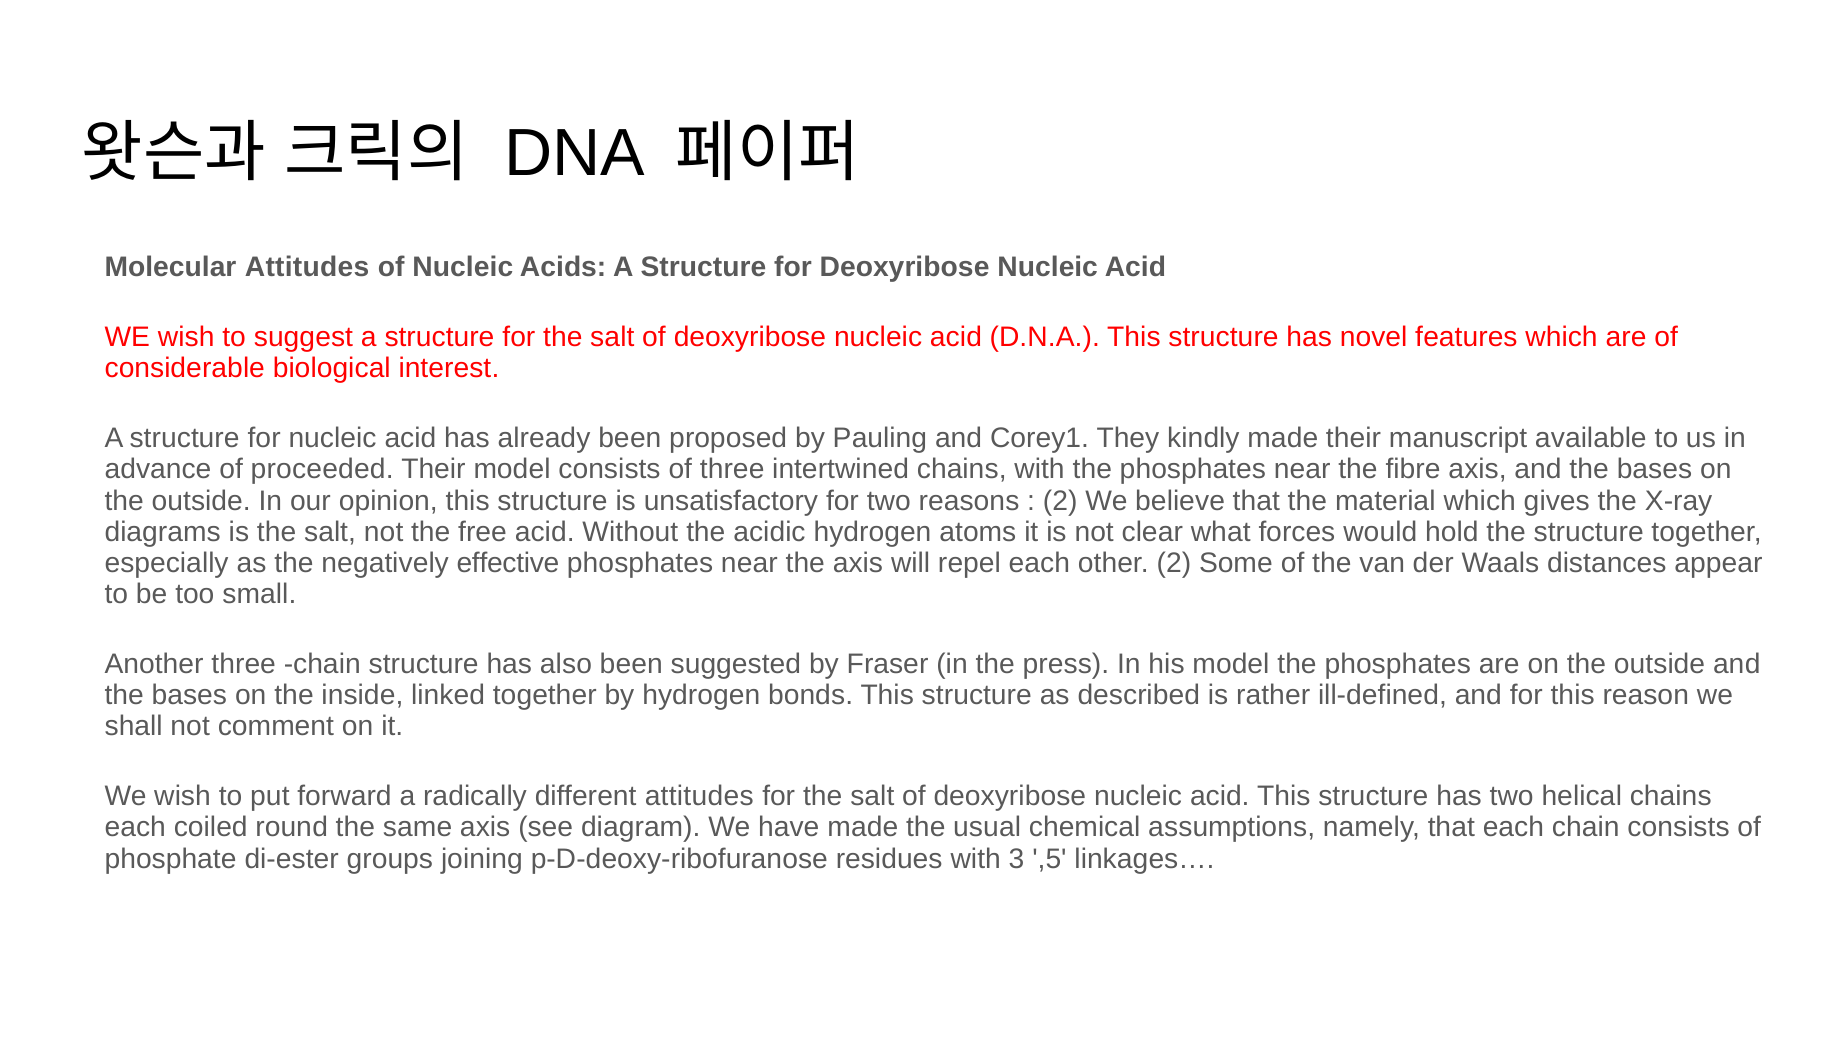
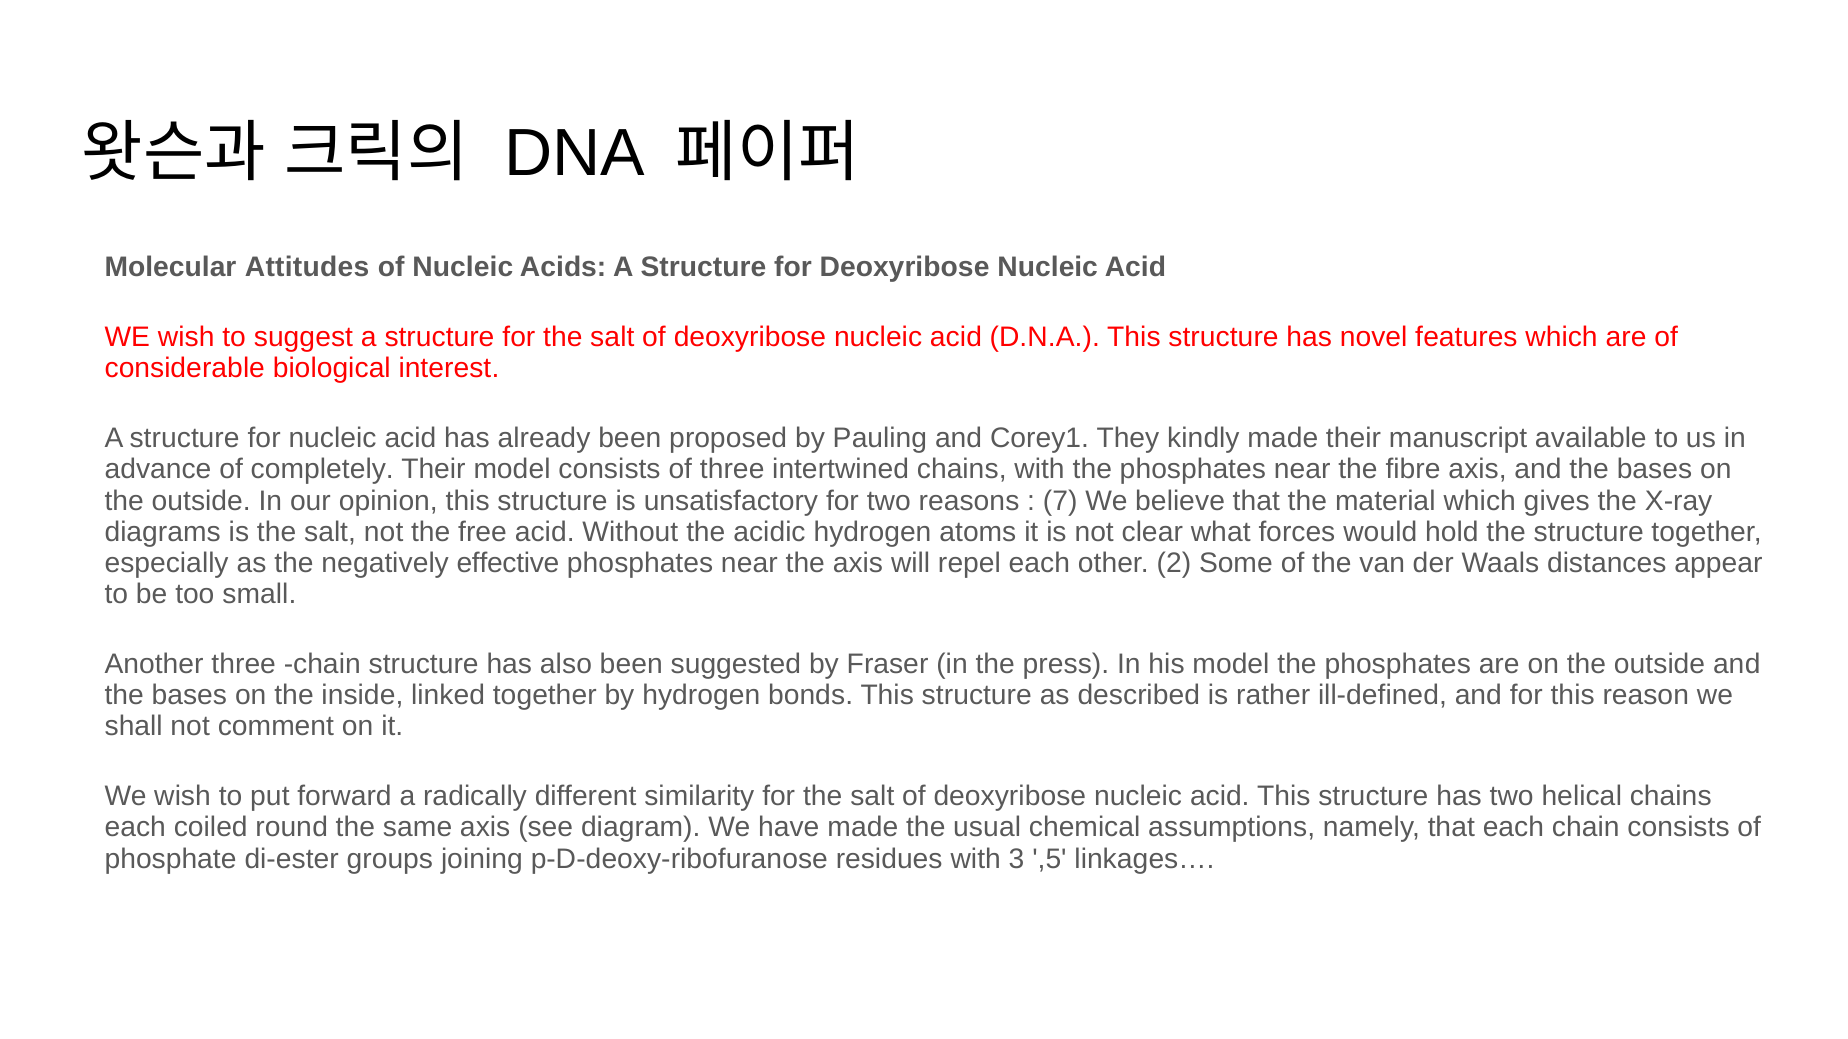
proceeded: proceeded -> completely (322, 470)
2: 2 -> 7 (1060, 501)
different attitudes: attitudes -> similarity (699, 797)
